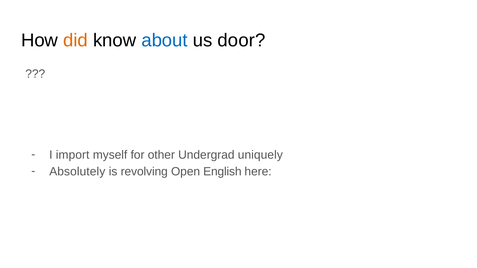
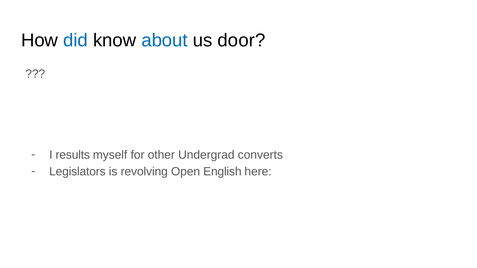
did colour: orange -> blue (76, 40)
import: import -> results (73, 155)
uniquely: uniquely -> converts (260, 155)
Absolutely: Absolutely -> Legislators (77, 172)
